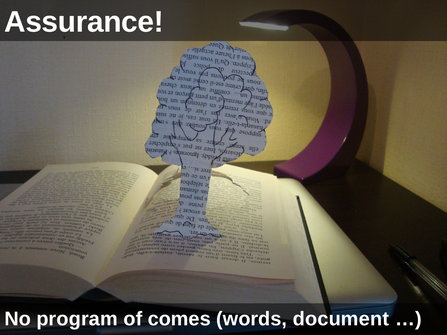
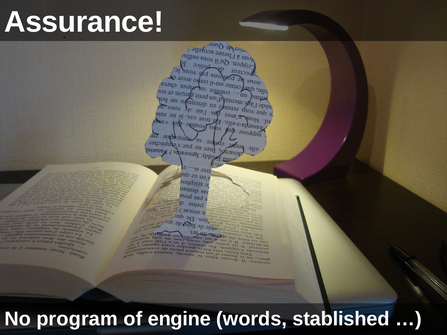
comes: comes -> engine (179, 319)
document: document -> stablished (341, 319)
